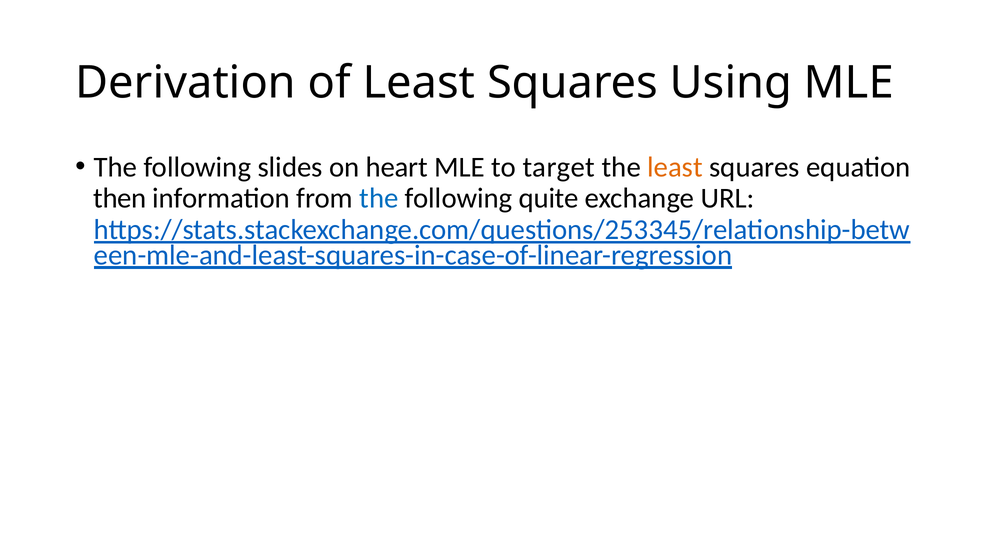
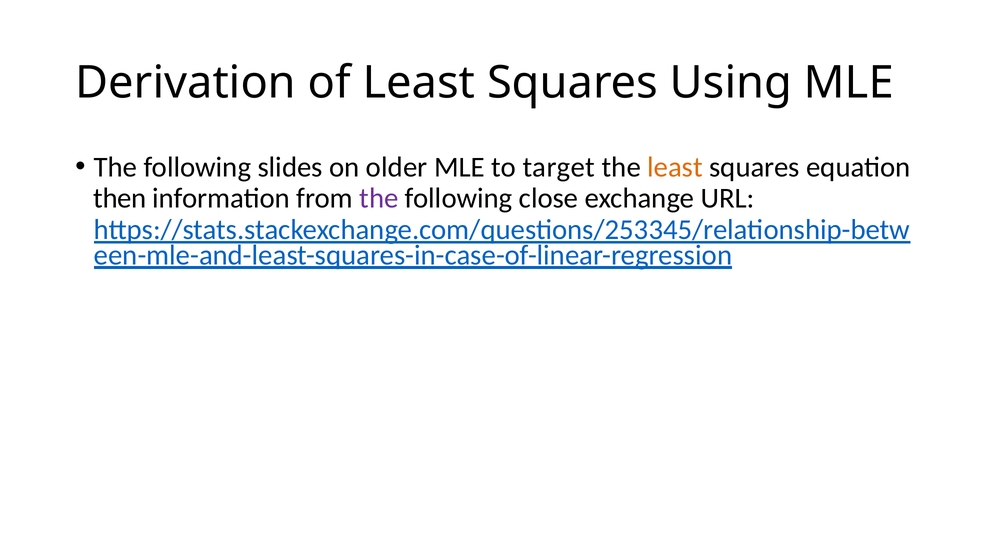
heart: heart -> older (397, 167)
the colour: blue -> purple (379, 198)
quite: quite -> close (549, 198)
